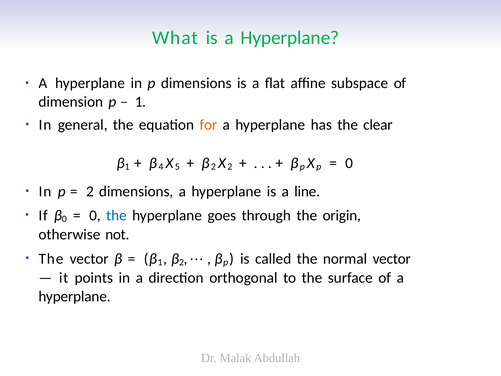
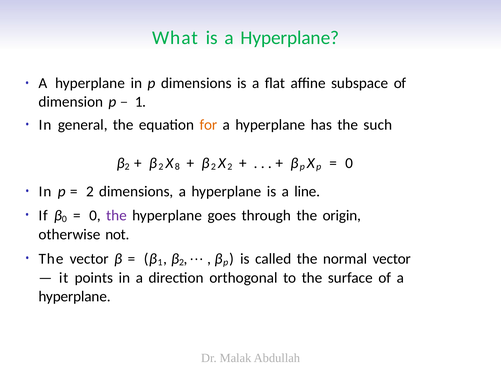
clear: clear -> such (378, 125)
1: 1 -> 2 (127, 167)
4: 4 -> 2 (161, 167)
5: 5 -> 8 (177, 167)
the colour: blue -> purple (116, 216)
